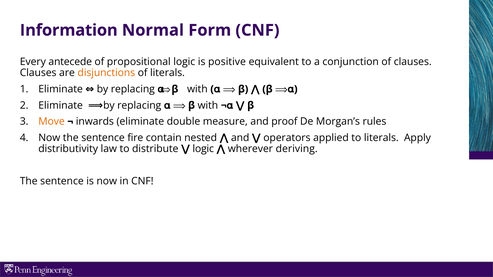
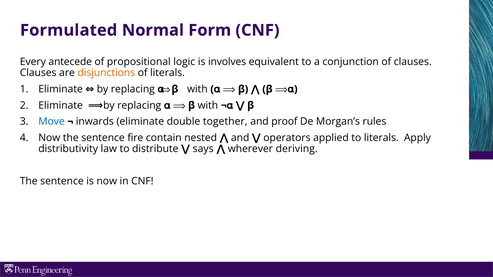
Information: Information -> Formulated (69, 30)
positive: positive -> involves (227, 62)
Move colour: orange -> blue (52, 122)
measure: measure -> together (225, 122)
logic: logic -> says (203, 149)
